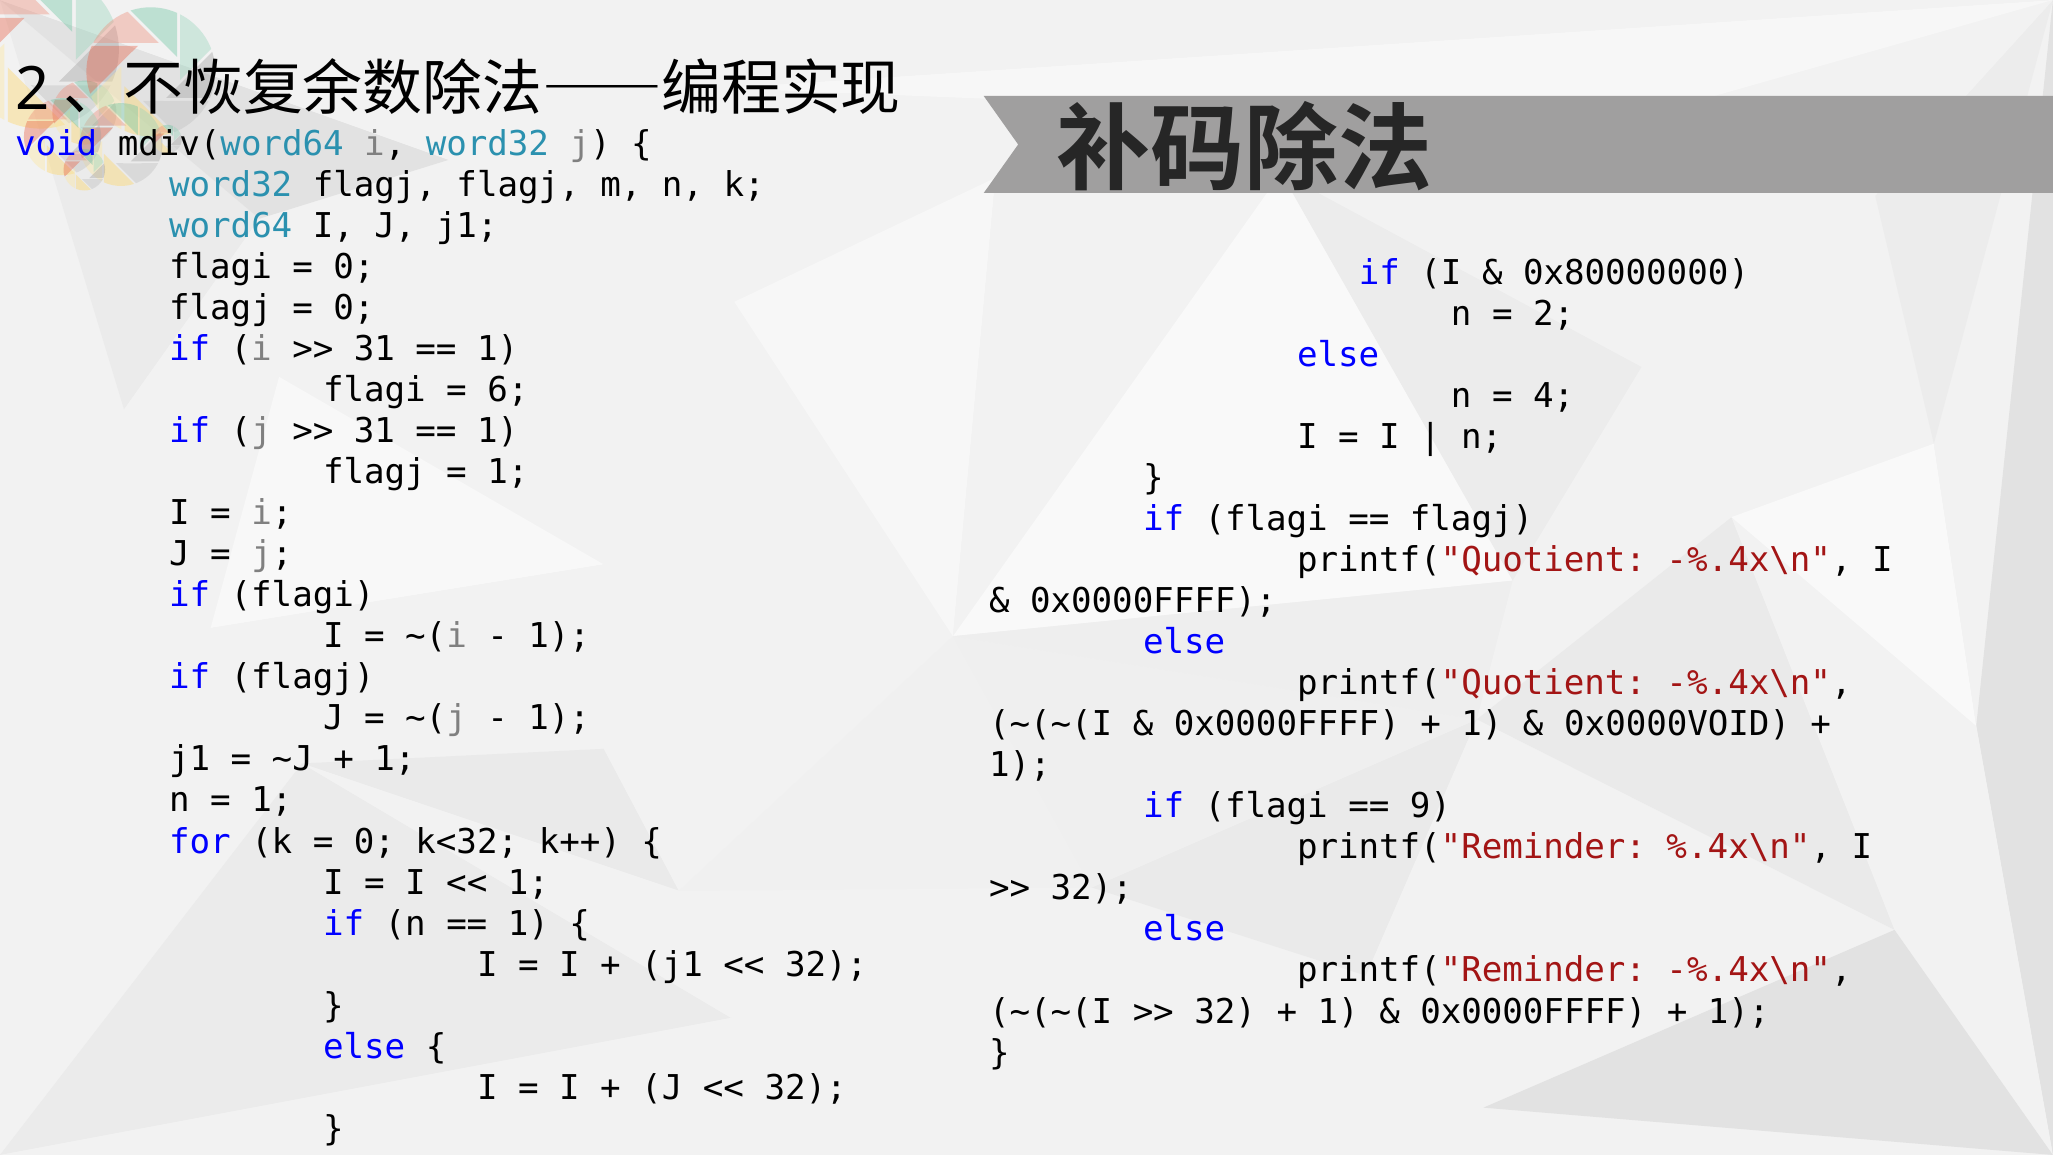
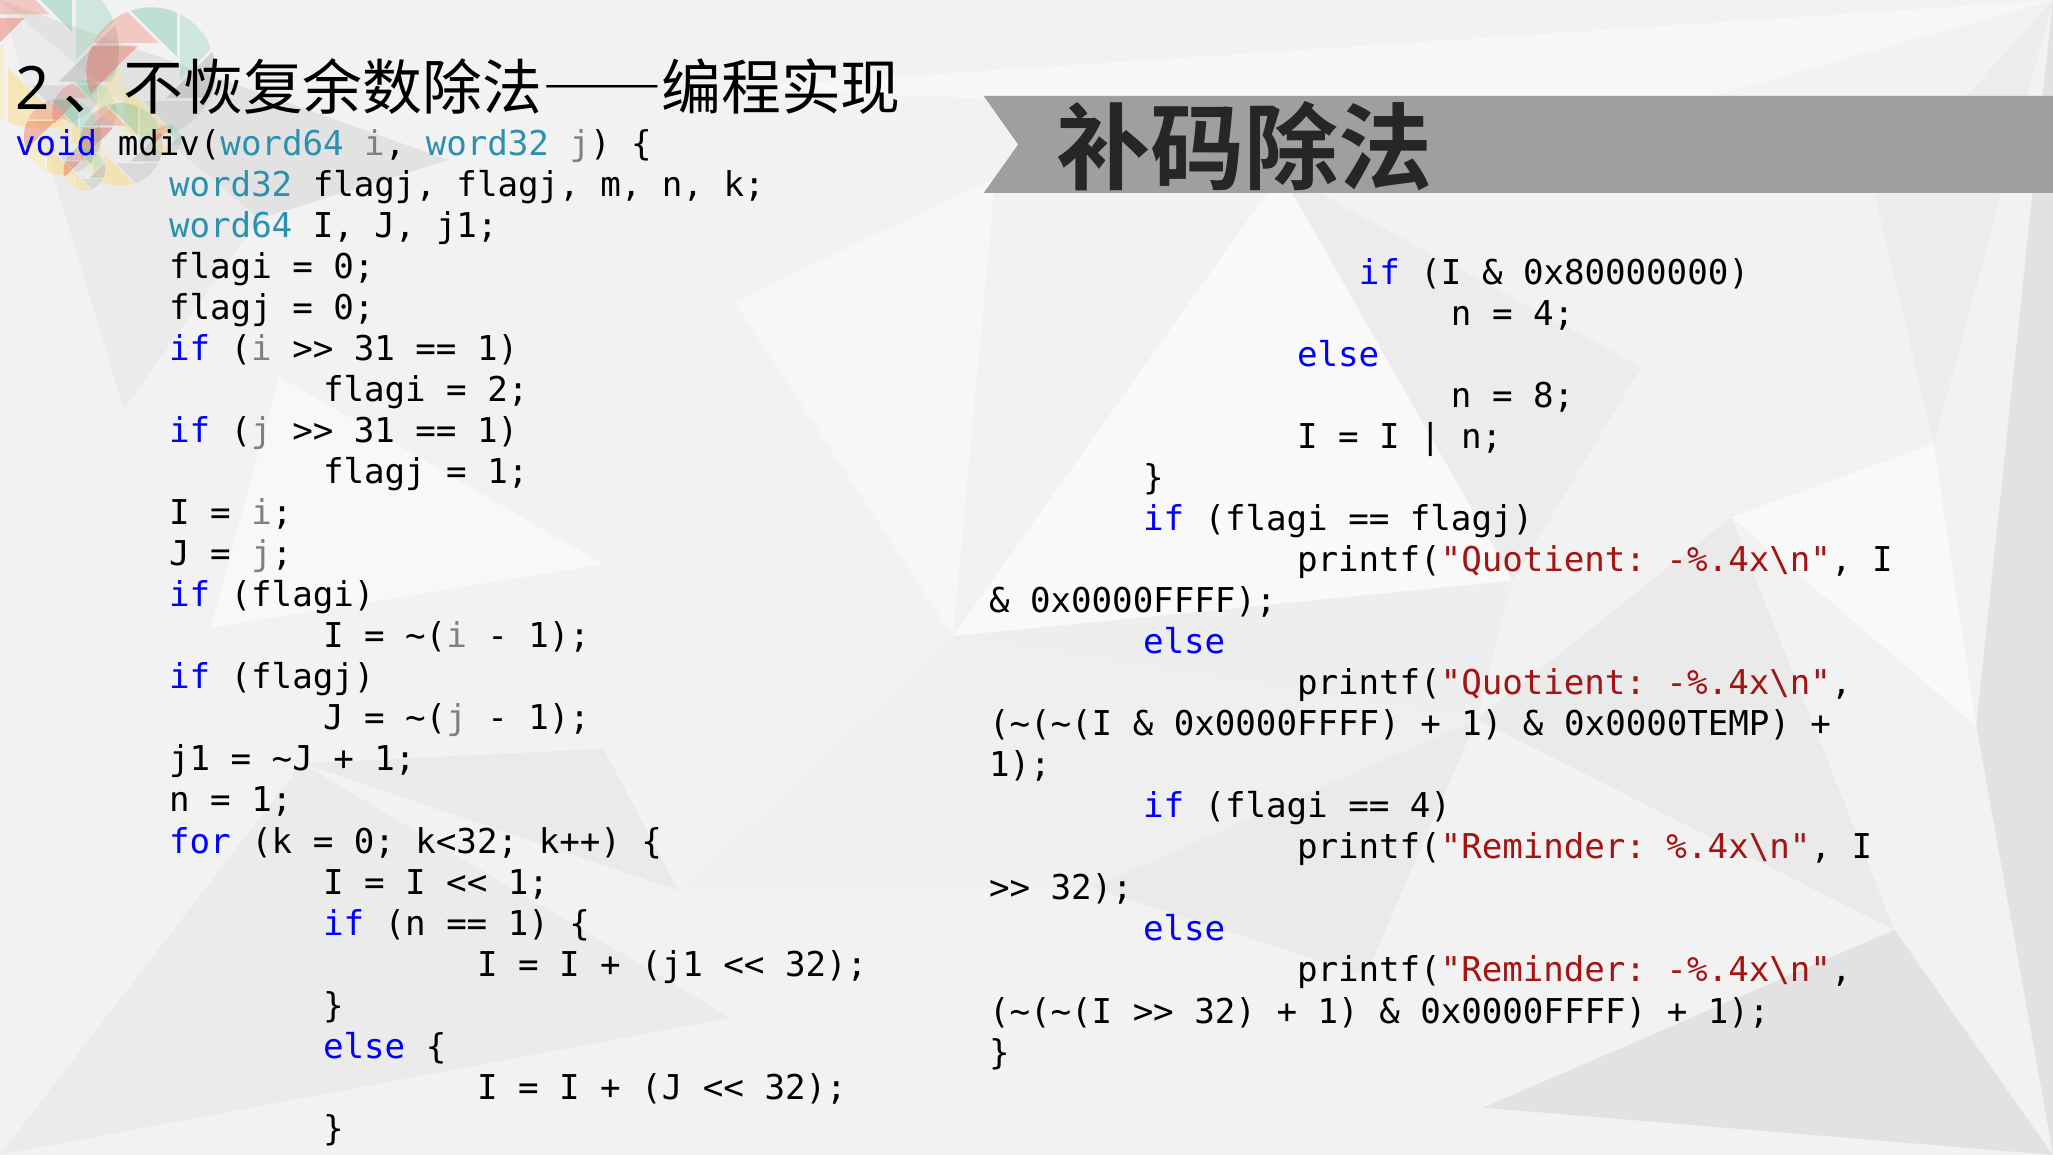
2: 2 -> 4 (1554, 314)
6: 6 -> 2 (508, 390)
4: 4 -> 8 (1554, 396)
0x0000VOID: 0x0000VOID -> 0x0000TEMP (1677, 724)
9: 9 -> 4 (1430, 806)
